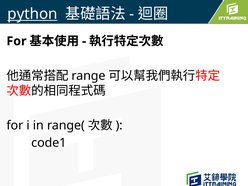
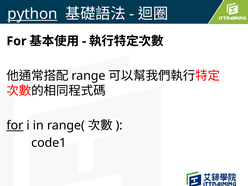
for underline: none -> present (15, 125)
